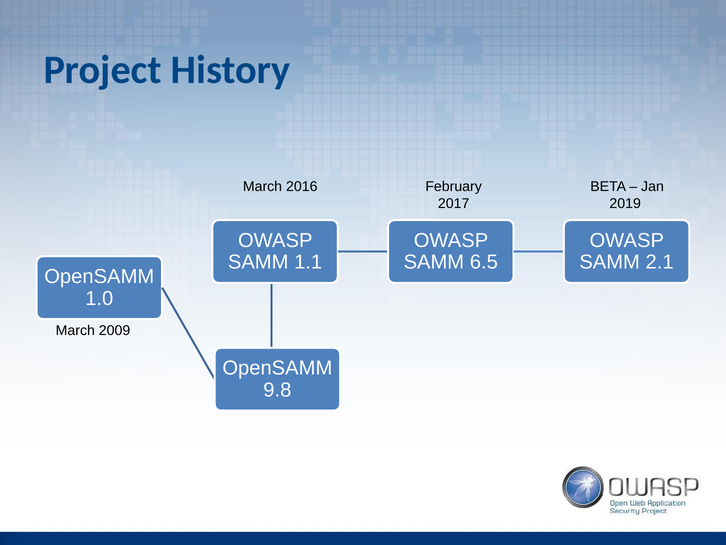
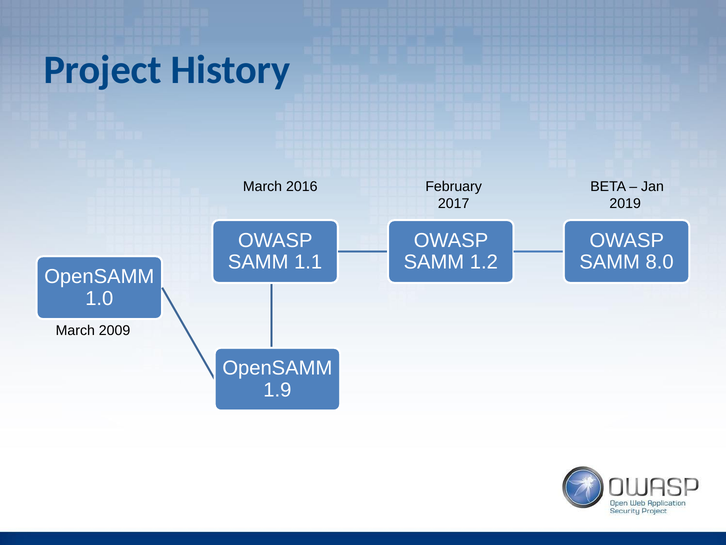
6.5: 6.5 -> 1.2 (484, 262)
2.1: 2.1 -> 8.0 (660, 262)
9.8: 9.8 -> 1.9 (277, 390)
